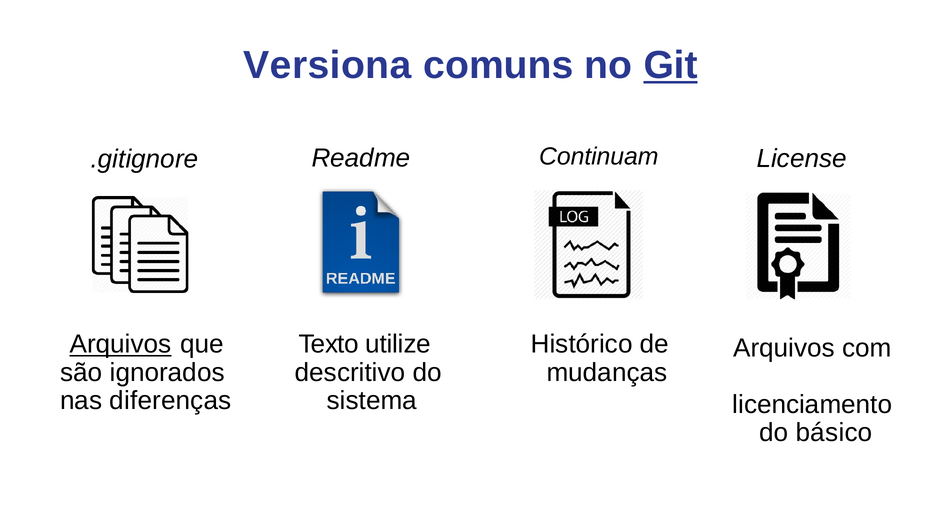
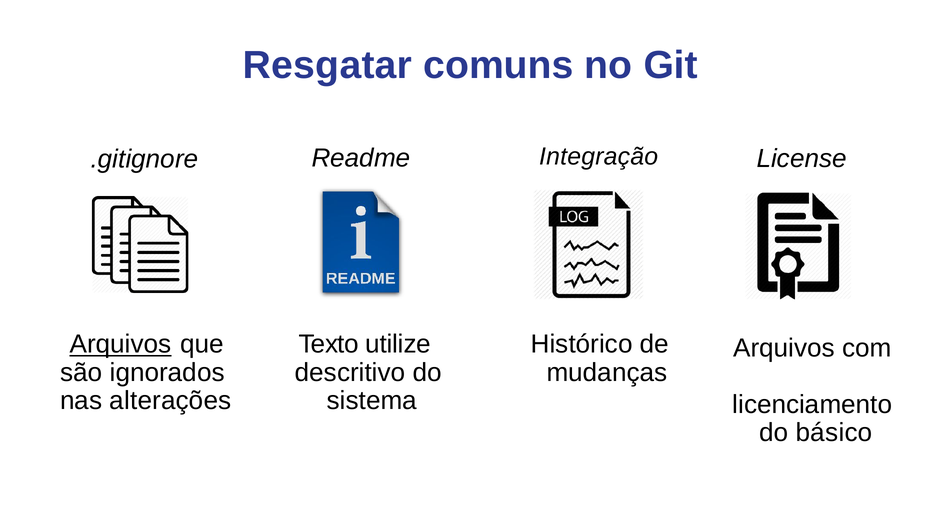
Versiona: Versiona -> Resgatar (328, 66)
Git underline: present -> none (671, 66)
Continuam: Continuam -> Integração (599, 157)
diferenças: diferenças -> alterações (170, 401)
